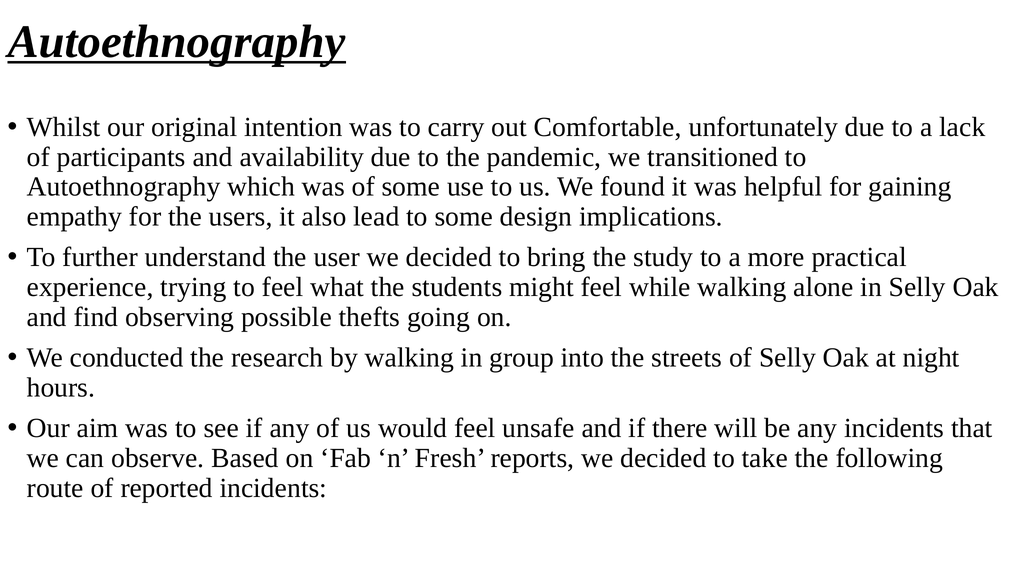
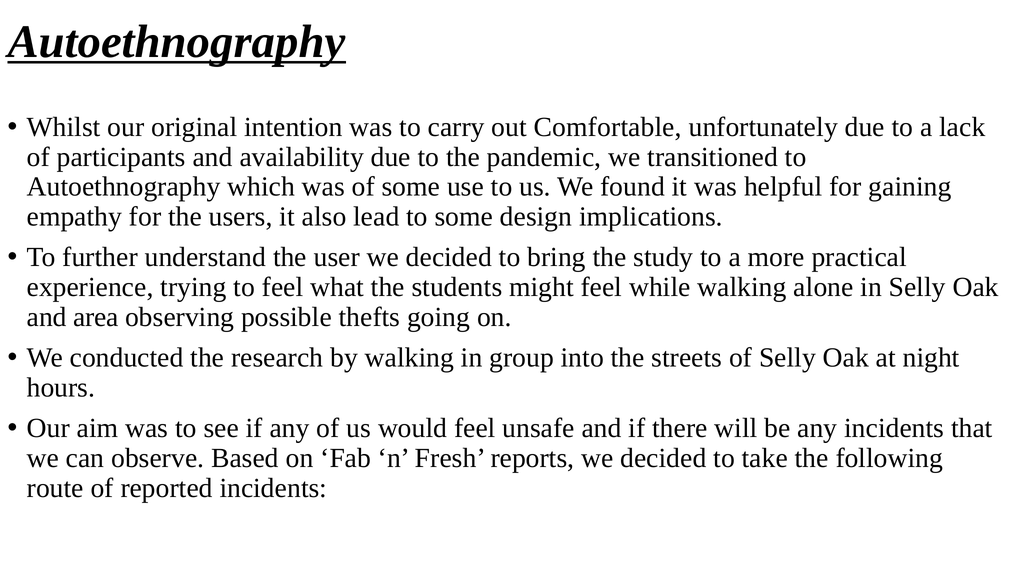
find: find -> area (96, 317)
